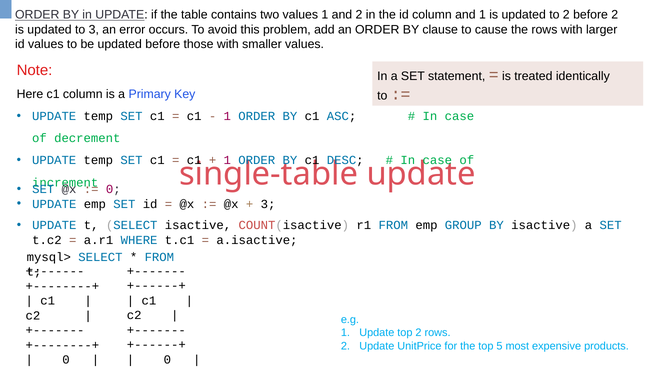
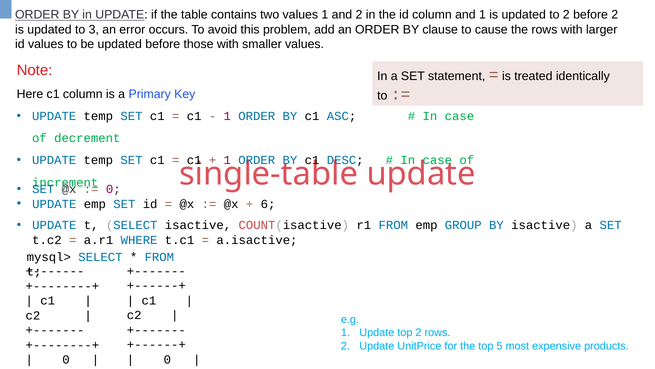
3: 3 -> 6 (268, 204)
